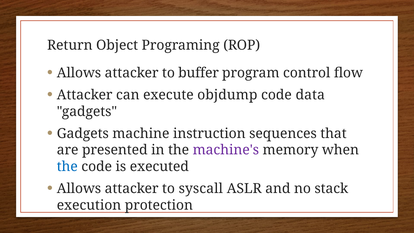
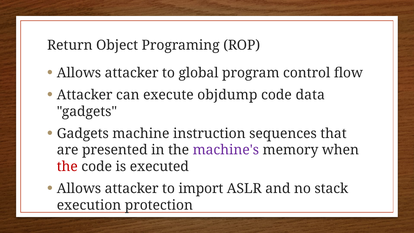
buffer: buffer -> global (198, 73)
the colour: blue -> red (67, 167)
syscall: syscall -> import (201, 188)
